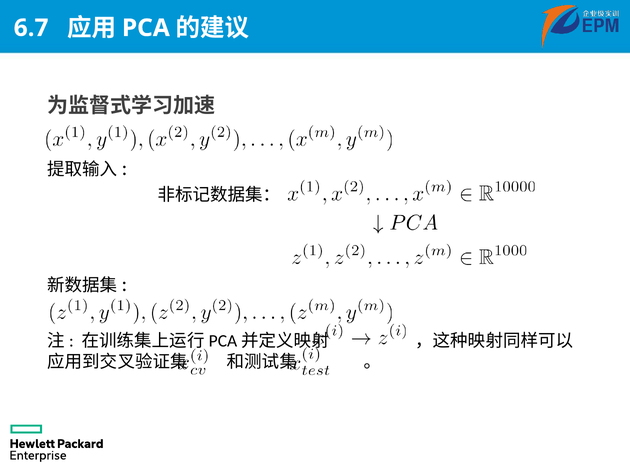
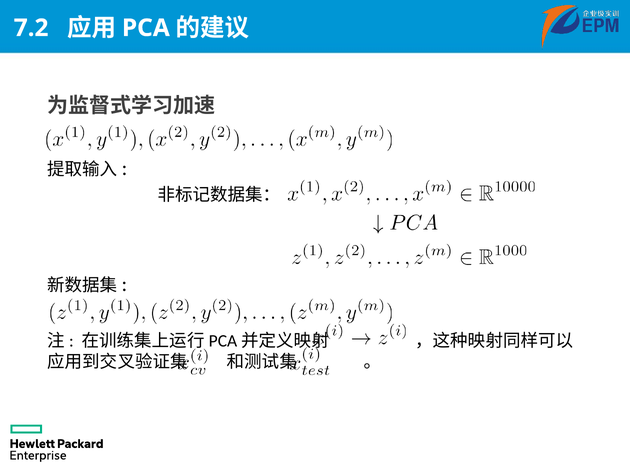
6.7: 6.7 -> 7.2 (31, 28)
